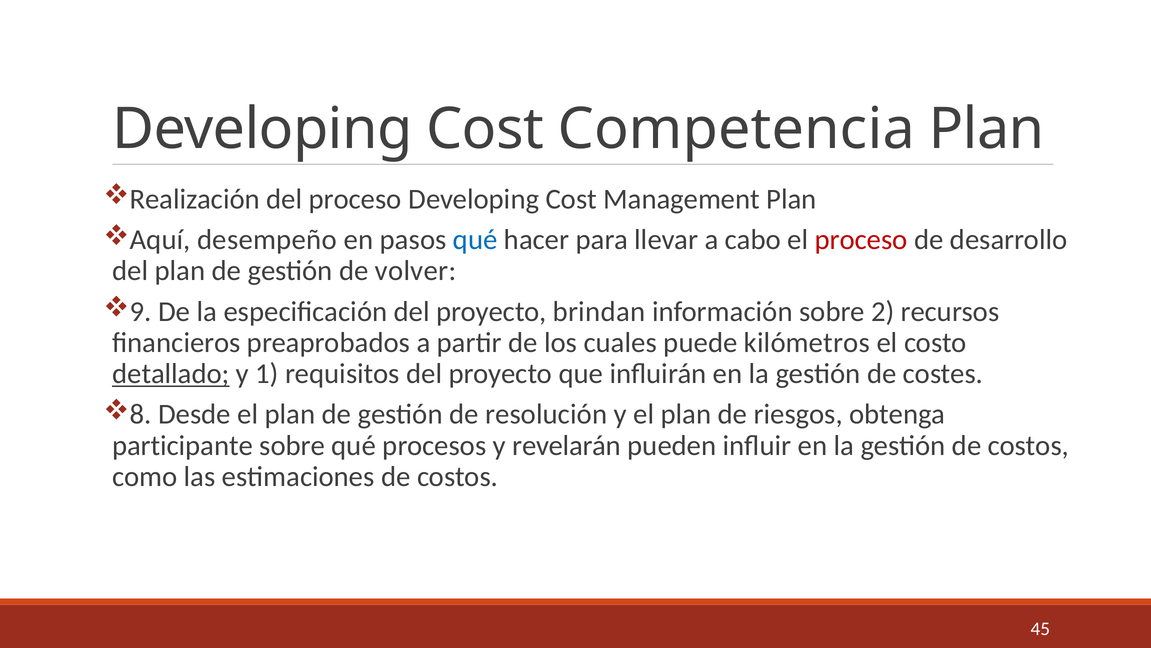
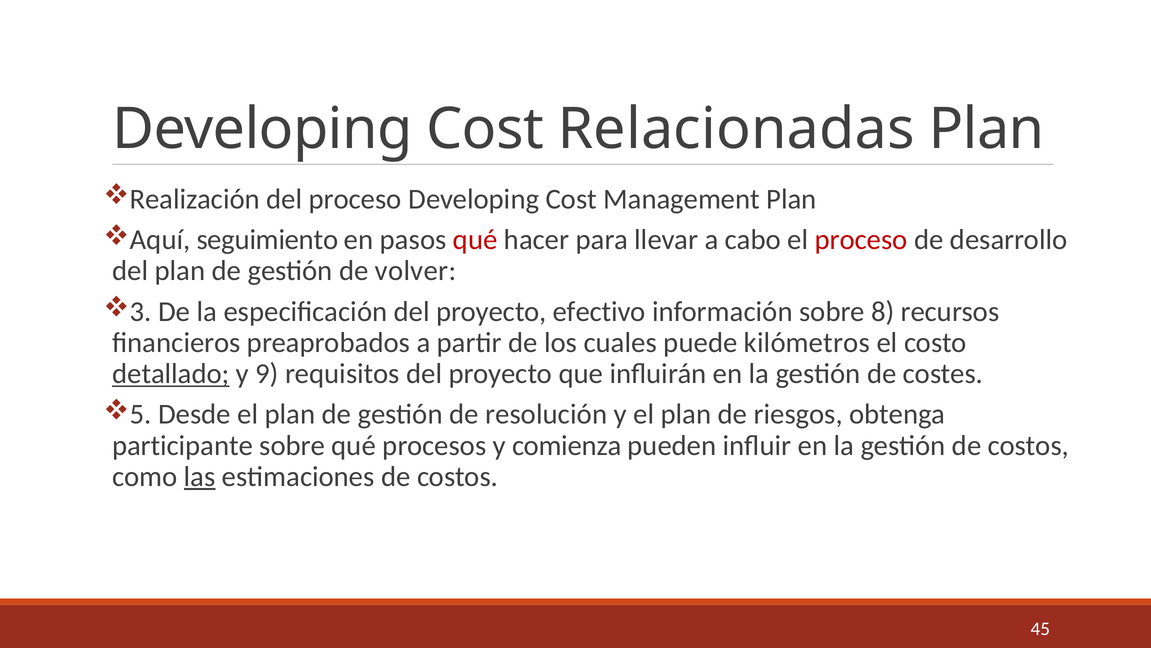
Competencia: Competencia -> Relacionadas (736, 129)
desempeño: desempeño -> seguimiento (267, 240)
qué colour: blue -> red (475, 240)
9: 9 -> 3 (141, 311)
brindan: brindan -> efectivo (599, 311)
2: 2 -> 8 (883, 311)
1: 1 -> 9 (267, 373)
8: 8 -> 5 (141, 414)
revelarán: revelarán -> comienza (567, 445)
las underline: none -> present (200, 476)
